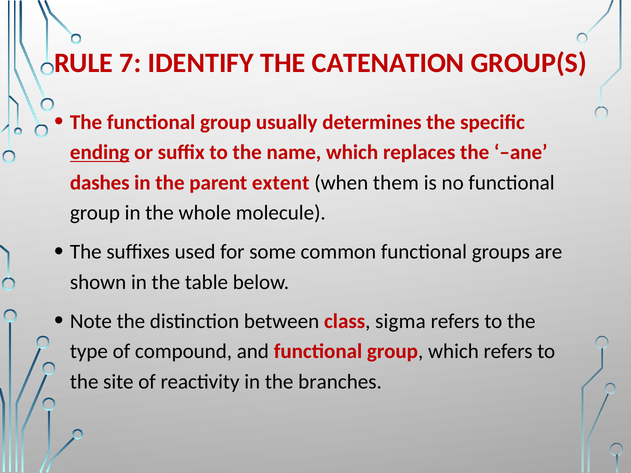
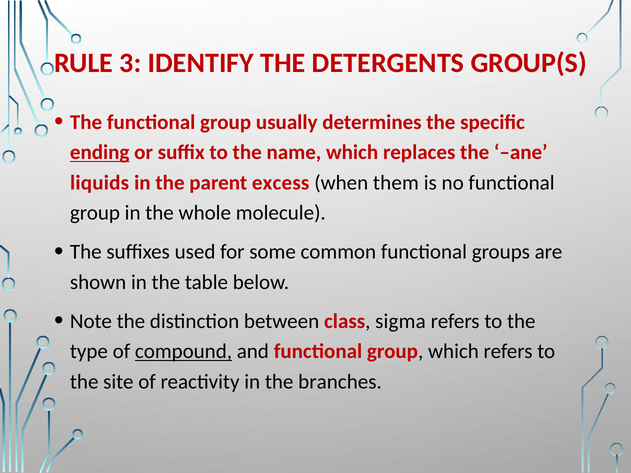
7: 7 -> 3 (130, 63)
CATENATION: CATENATION -> DETERGENTS (388, 63)
dashes: dashes -> liquids (100, 183)
extent: extent -> excess (281, 183)
compound underline: none -> present (183, 352)
